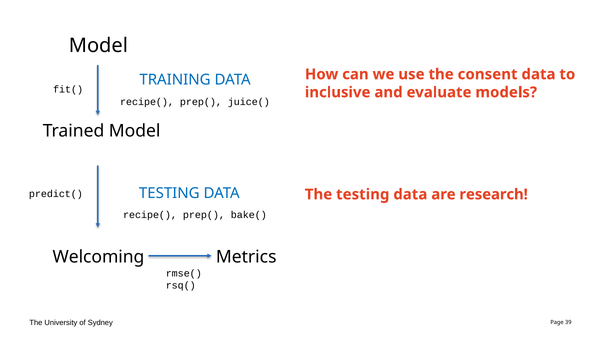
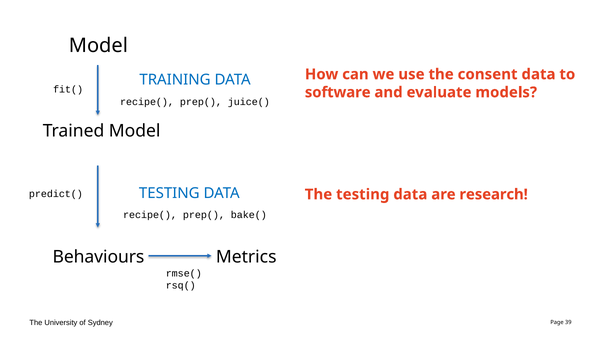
inclusive: inclusive -> software (338, 92)
Welcoming: Welcoming -> Behaviours (98, 257)
